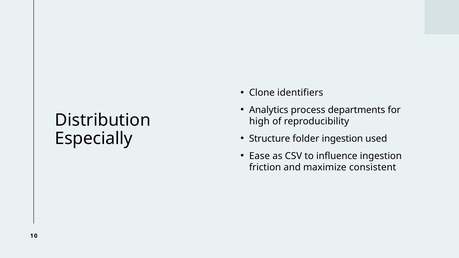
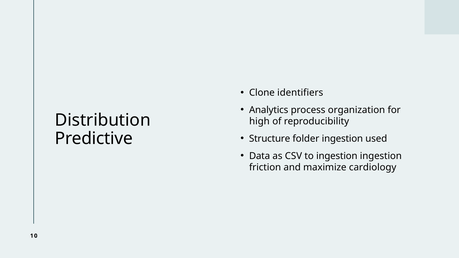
departments: departments -> organization (356, 110)
Especially: Especially -> Predictive (94, 139)
Ease: Ease -> Data (260, 156)
to influence: influence -> ingestion (337, 156)
consistent: consistent -> cardiology (373, 168)
